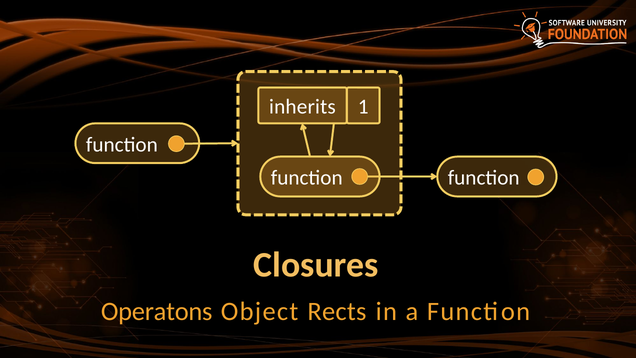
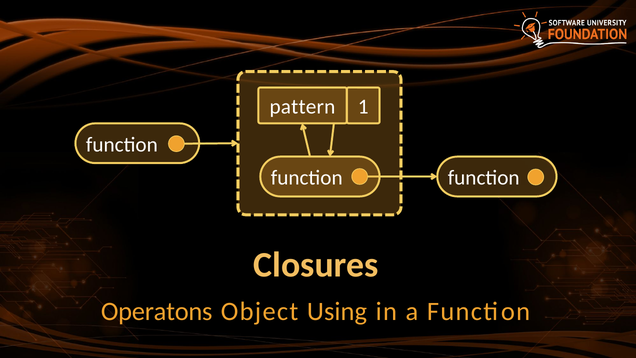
inherits: inherits -> pattern (302, 107)
Rects: Rects -> Using (337, 312)
